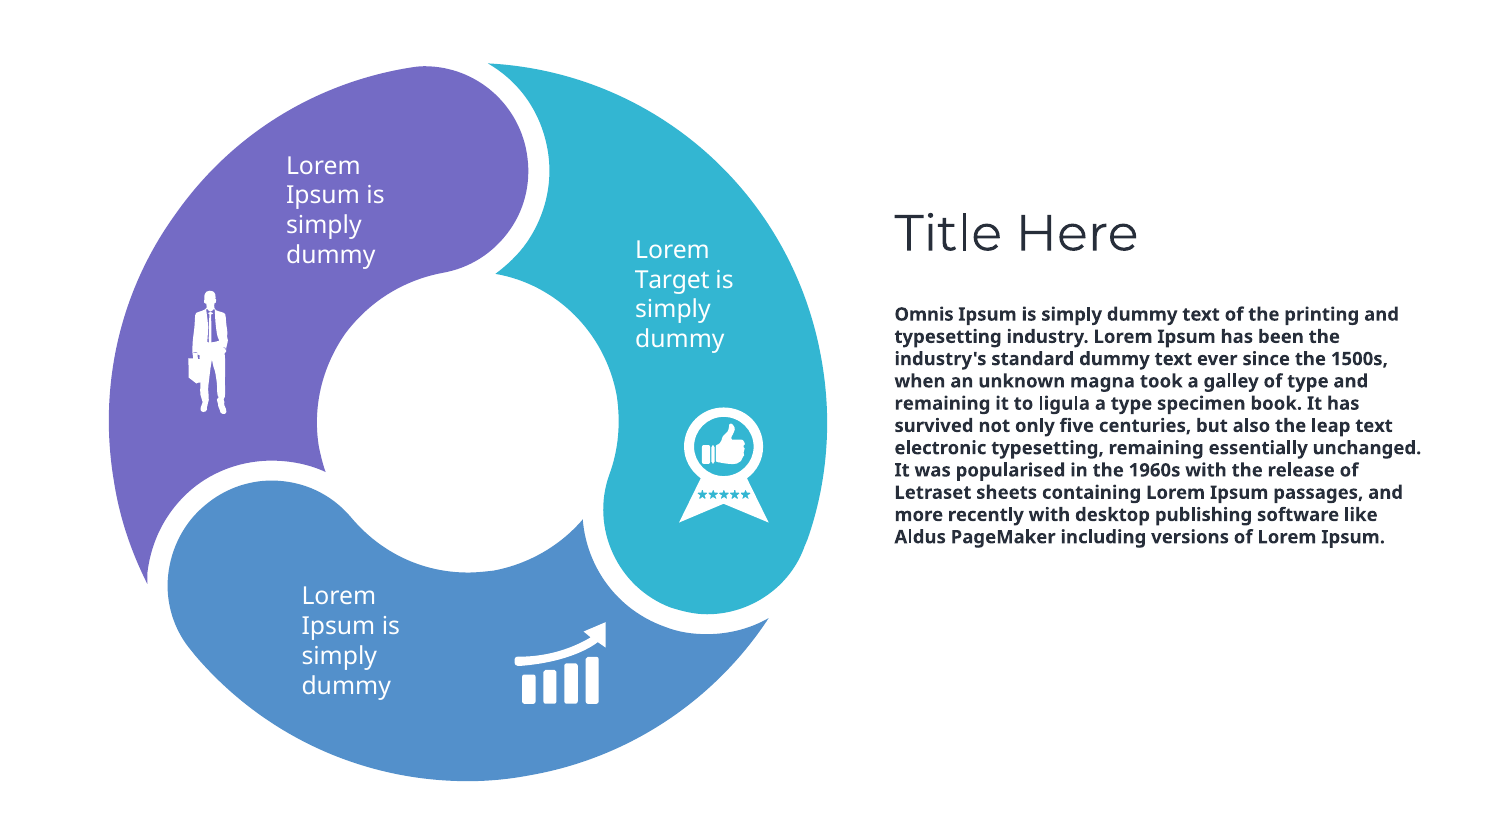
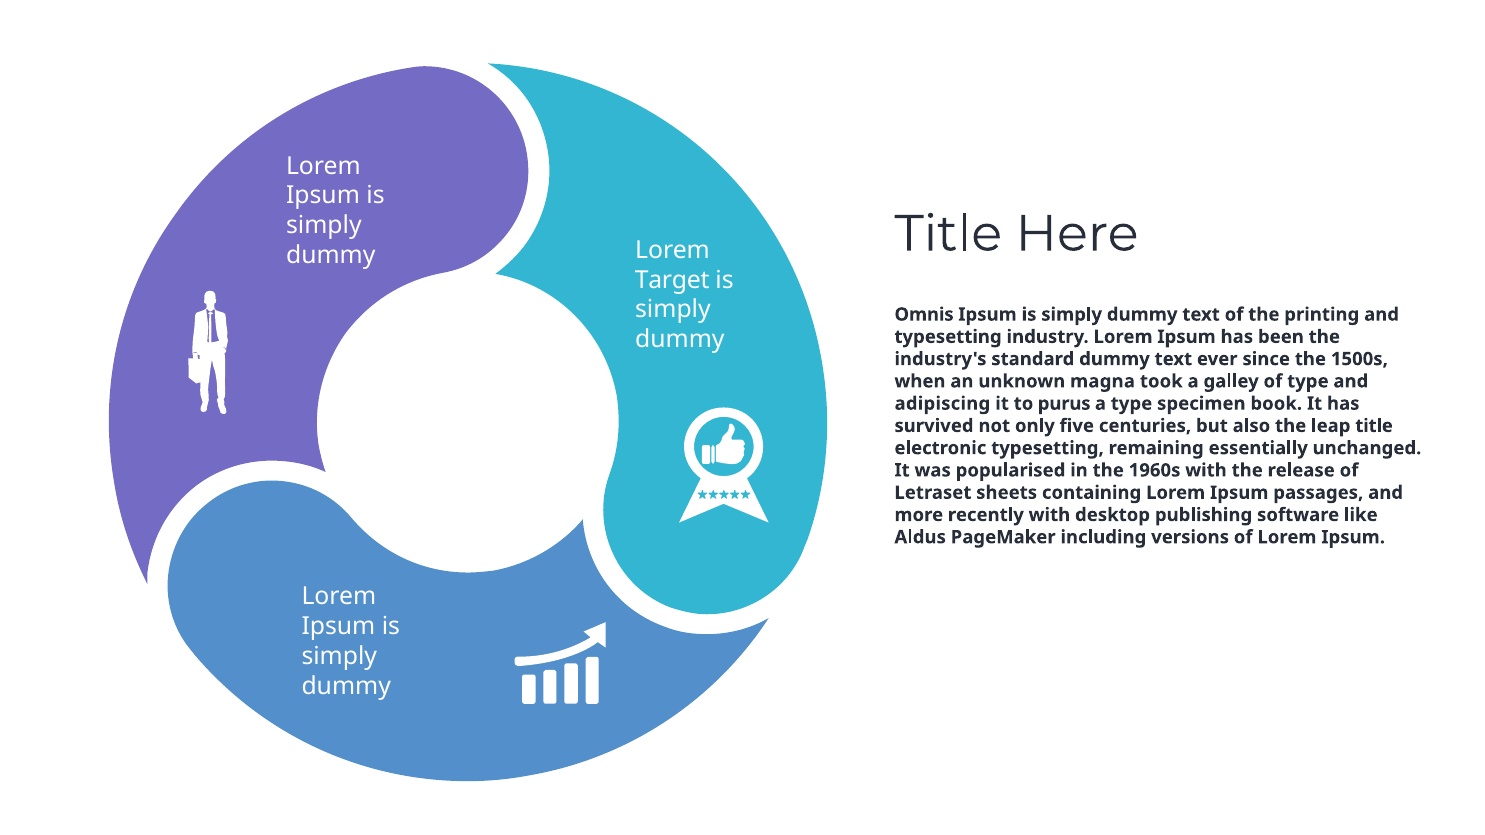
remaining: remaining -> adipiscing (942, 404)
ligula: ligula -> purus (1064, 404)
leap text: text -> title (1374, 426)
